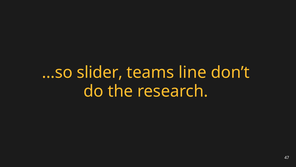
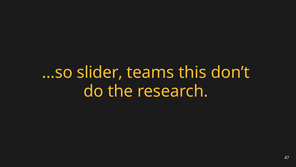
line: line -> this (193, 72)
